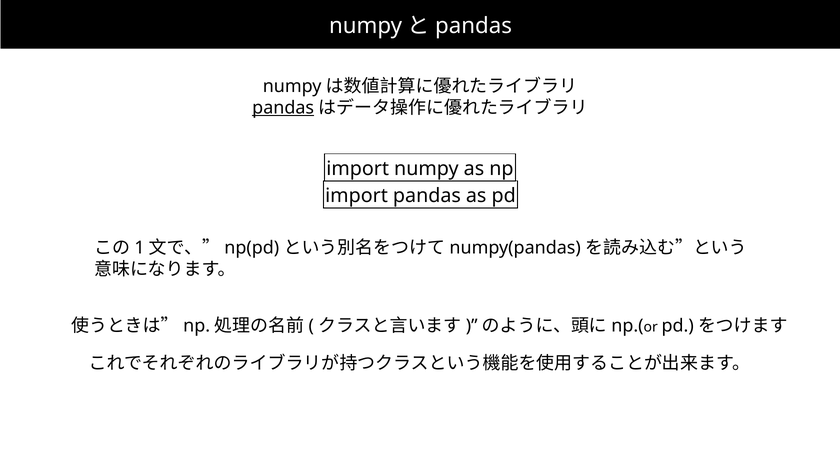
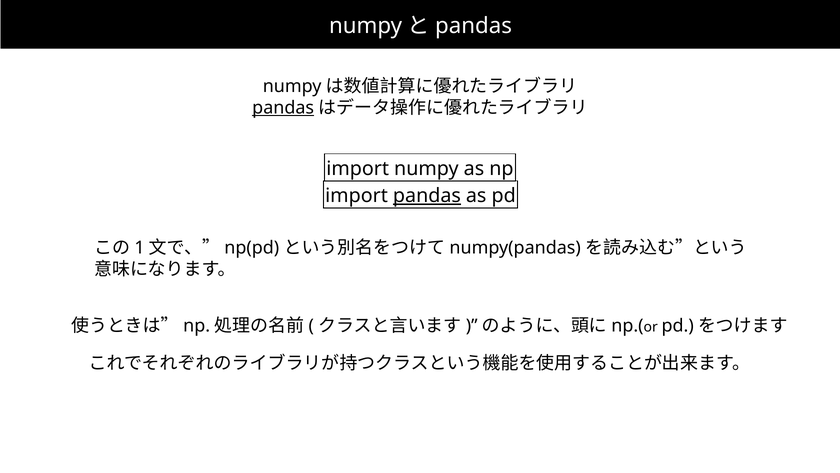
pandas underline: none -> present (427, 196)
